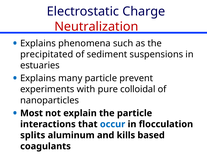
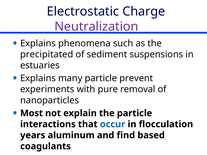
Neutralization colour: red -> purple (96, 27)
colloidal: colloidal -> removal (138, 89)
splits: splits -> years (33, 135)
kills: kills -> find (126, 135)
